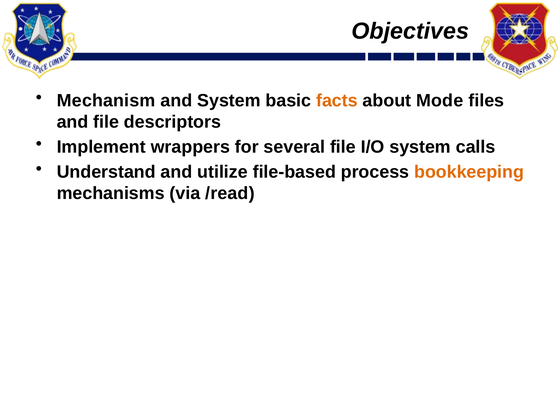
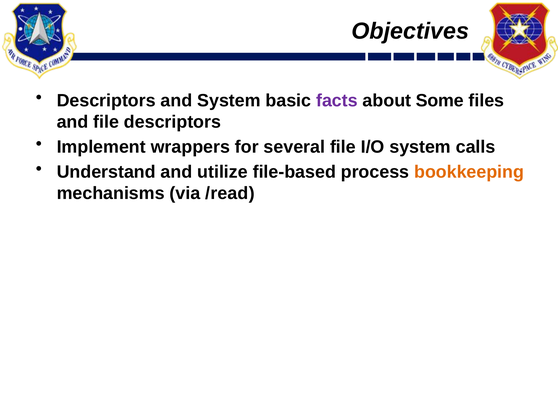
Mechanism: Mechanism -> Descriptors (106, 100)
facts colour: orange -> purple (337, 100)
Mode: Mode -> Some (440, 100)
